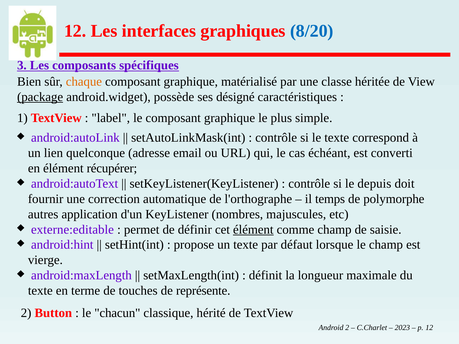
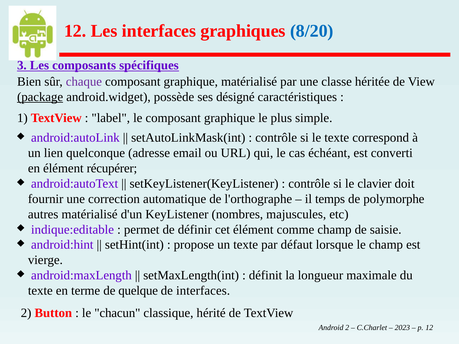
chaque colour: orange -> purple (84, 82)
depuis: depuis -> clavier (375, 184)
autres application: application -> matérialisé (90, 214)
externe:editable: externe:editable -> indique:editable (73, 230)
élément underline: present -> none (253, 230)
touches: touches -> quelque (138, 291)
de représente: représente -> interfaces (203, 291)
